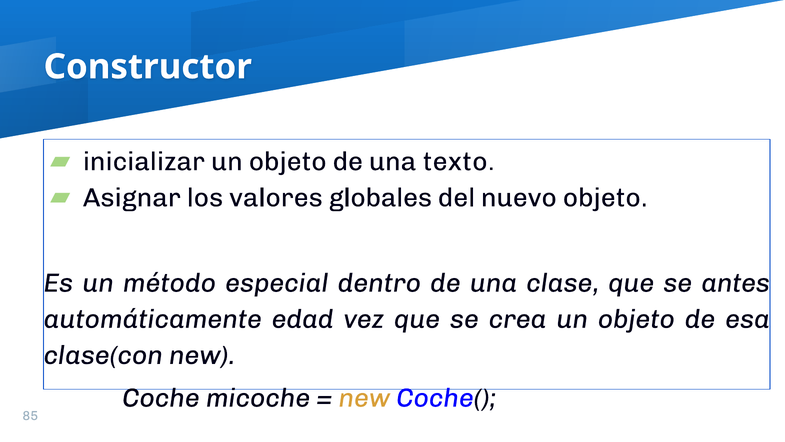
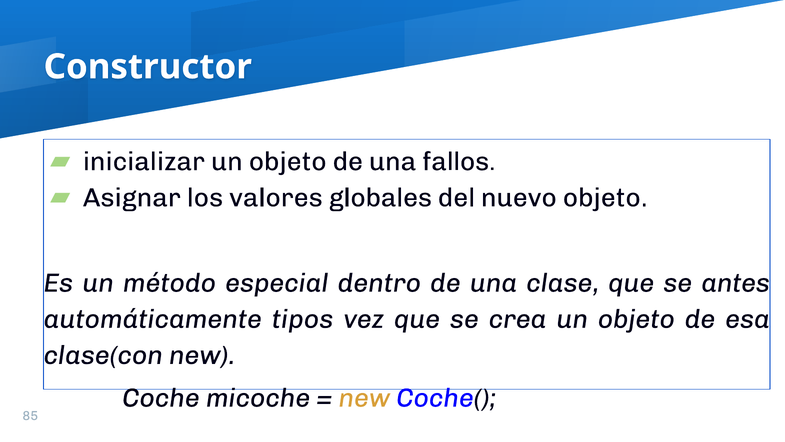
texto: texto -> fallos (459, 161)
edad: edad -> tipos (303, 319)
